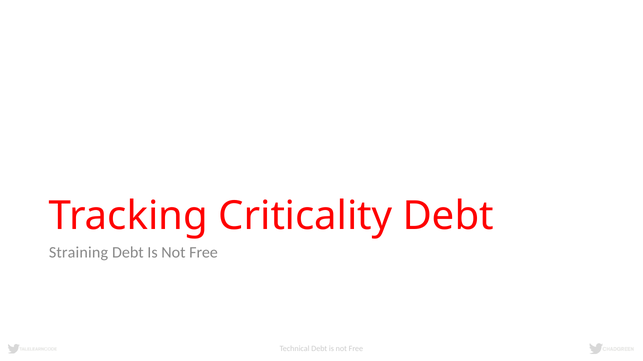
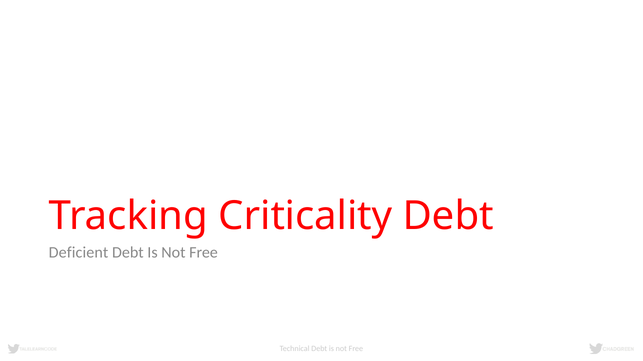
Straining: Straining -> Deficient (79, 253)
